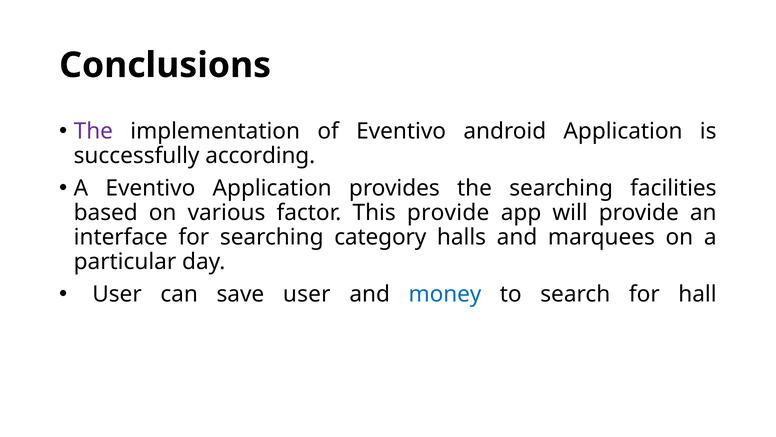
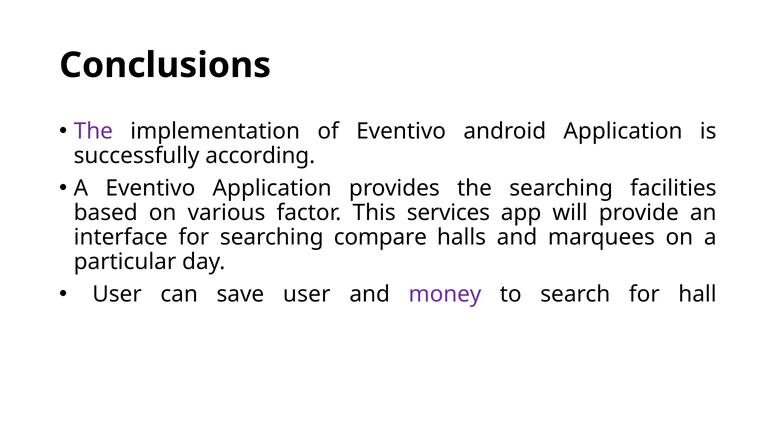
This provide: provide -> services (448, 213)
category: category -> compare (380, 237)
money colour: blue -> purple (445, 294)
